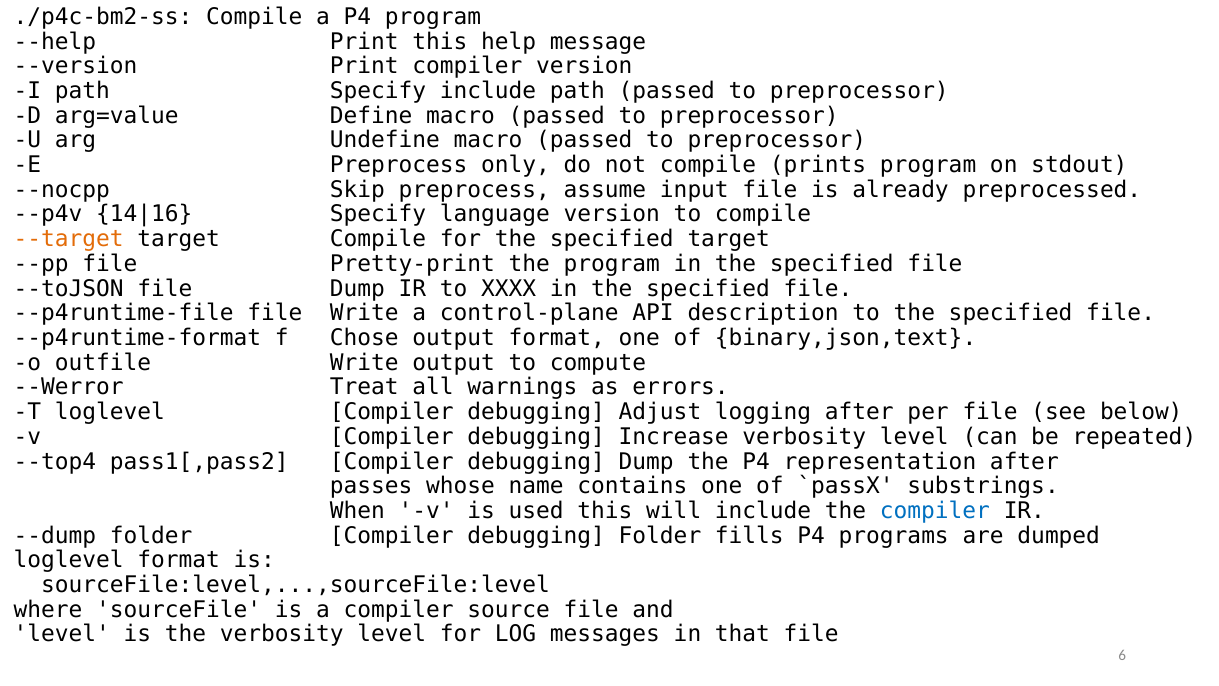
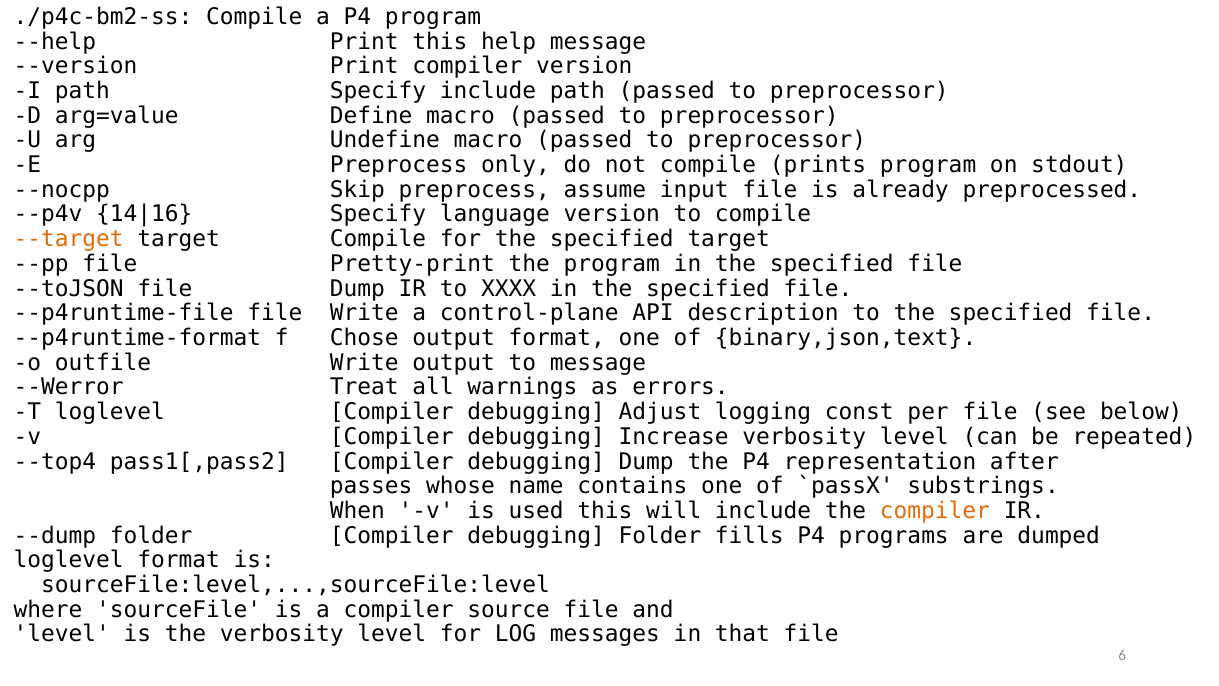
to compute: compute -> message (598, 362)
logging after: after -> const (859, 412)
compiler colour: blue -> orange (935, 511)
